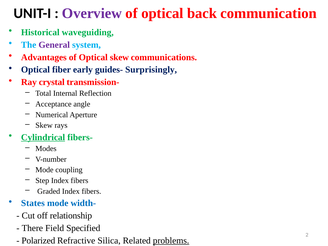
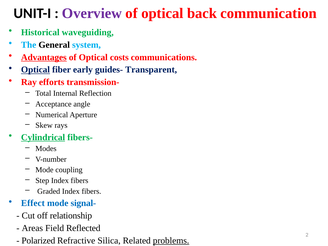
General colour: purple -> black (54, 45)
Advantages underline: none -> present (44, 57)
Optical skew: skew -> costs (119, 57)
Optical underline: none -> present (35, 70)
Surprisingly: Surprisingly -> Transparent (151, 70)
crystal: crystal -> efforts (52, 82)
States: States -> Effect (33, 203)
width-: width- -> signal- (83, 203)
There: There -> Areas (32, 228)
Specified: Specified -> Reflected (83, 228)
